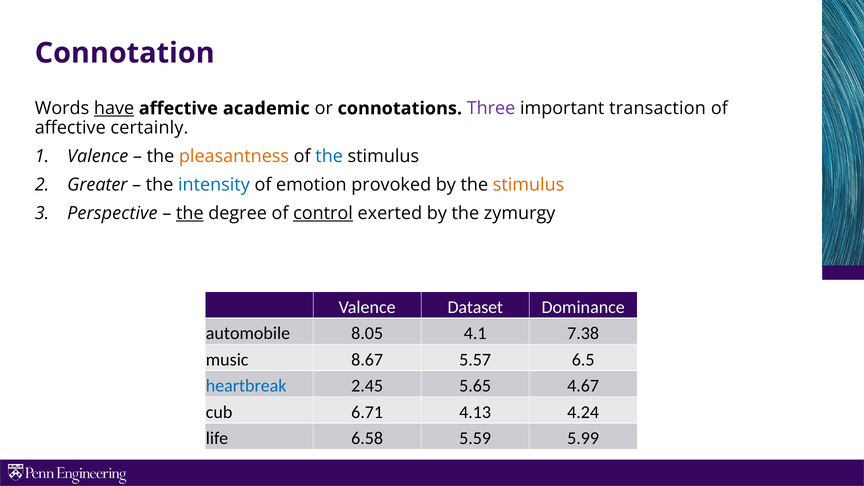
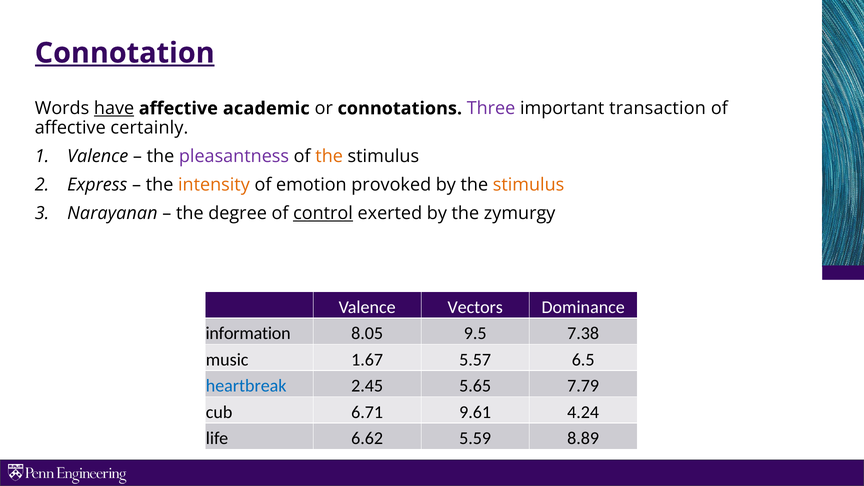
Connotation underline: none -> present (125, 53)
pleasantness colour: orange -> purple (234, 156)
the colour: blue -> orange (329, 156)
Greater: Greater -> Express (97, 185)
intensity colour: blue -> orange (214, 185)
Perspective: Perspective -> Narayanan (112, 213)
the underline: present -> none (190, 213)
Dataset: Dataset -> Vectors (475, 307)
automobile: automobile -> information (248, 333)
4.1: 4.1 -> 9.5 (475, 333)
8.67: 8.67 -> 1.67 (367, 360)
4.67: 4.67 -> 7.79 (583, 386)
4.13: 4.13 -> 9.61 (475, 412)
6.58: 6.58 -> 6.62 (367, 438)
5.99: 5.99 -> 8.89 (583, 438)
